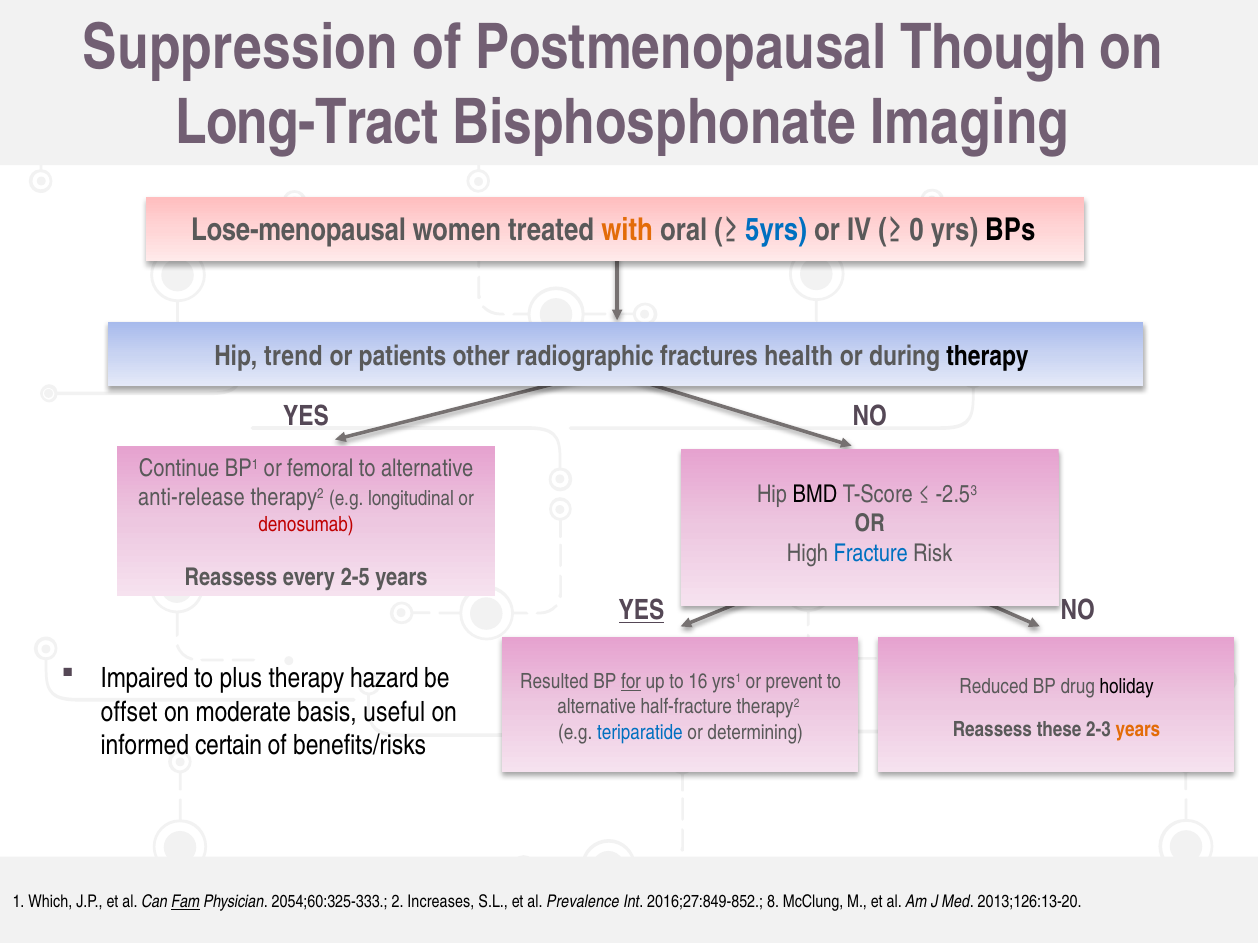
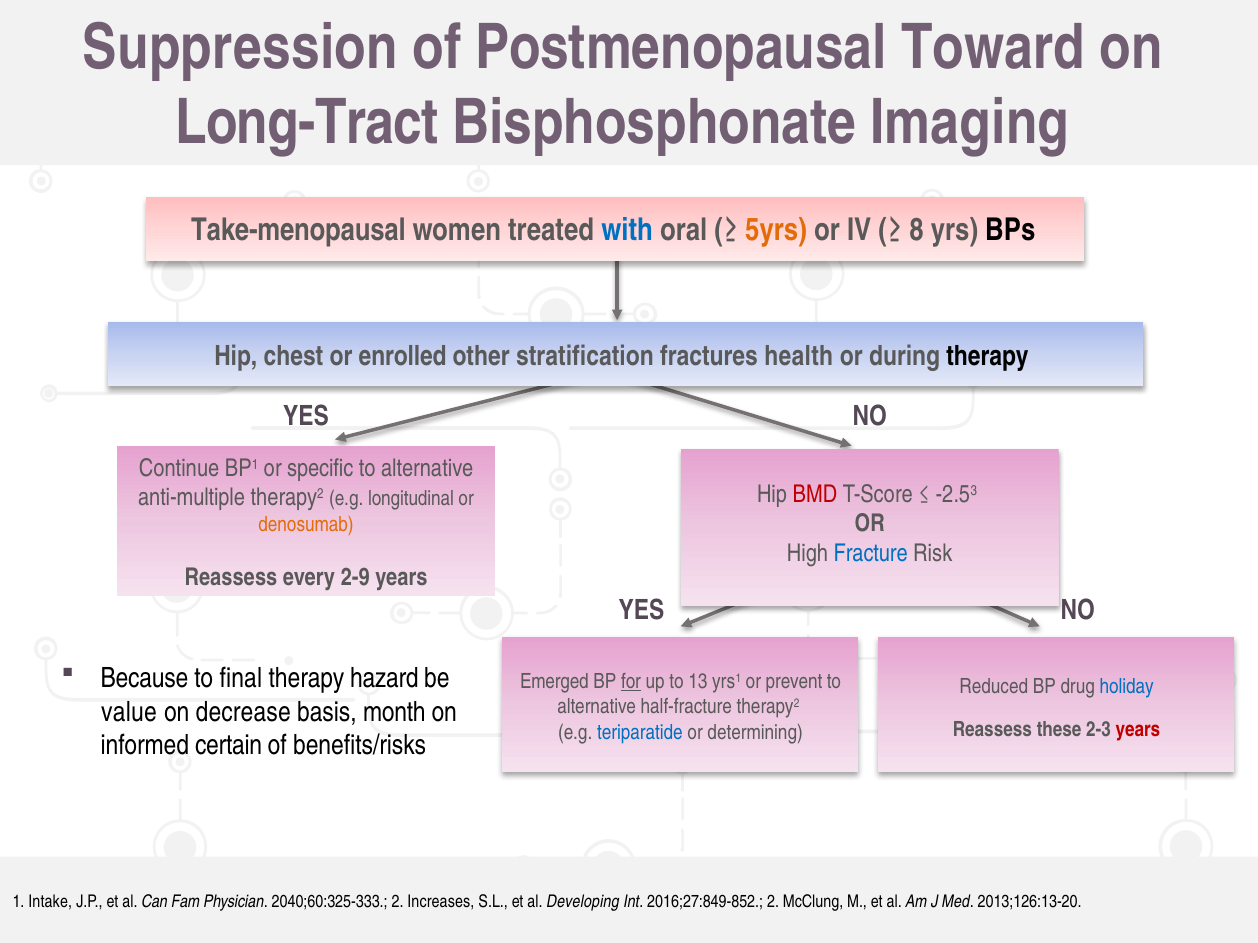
Though: Though -> Toward (993, 48)
Lose-menopausal: Lose-menopausal -> Take-menopausal (298, 231)
with colour: orange -> blue (627, 231)
5yrs colour: blue -> orange (776, 231)
0: 0 -> 8 (916, 231)
trend: trend -> chest (294, 356)
patients: patients -> enrolled (403, 356)
radiographic: radiographic -> stratification (585, 356)
femoral: femoral -> specific (320, 469)
BMD colour: black -> red (815, 495)
anti-release: anti-release -> anti-multiple (192, 498)
denosumab colour: red -> orange (306, 525)
2-5: 2-5 -> 2-9 (355, 578)
YES underline: present -> none (642, 611)
Impaired: Impaired -> Because (144, 679)
plus: plus -> final (241, 679)
Resulted: Resulted -> Emerged (554, 682)
16: 16 -> 13 (698, 682)
holiday colour: black -> blue (1127, 687)
offset: offset -> value (129, 712)
moderate: moderate -> decrease (243, 712)
useful: useful -> month (394, 712)
years colour: orange -> red (1138, 730)
Which: Which -> Intake (50, 902)
Fam underline: present -> none (186, 902)
2054;60:325-333: 2054;60:325-333 -> 2040;60:325-333 (330, 902)
Prevalence: Prevalence -> Developing (583, 902)
2016;27:849-852 8: 8 -> 2 (773, 902)
